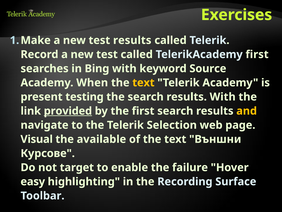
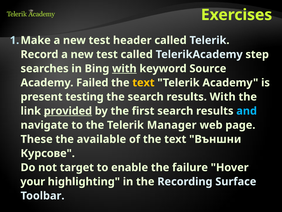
test results: results -> header (132, 40)
TelerikAcademy first: first -> step (257, 54)
with underline: none -> present (124, 68)
When: When -> Failed (92, 83)
and colour: yellow -> light blue (247, 111)
Selection: Selection -> Manager (172, 125)
Visual: Visual -> These (37, 139)
easy: easy -> your (33, 181)
